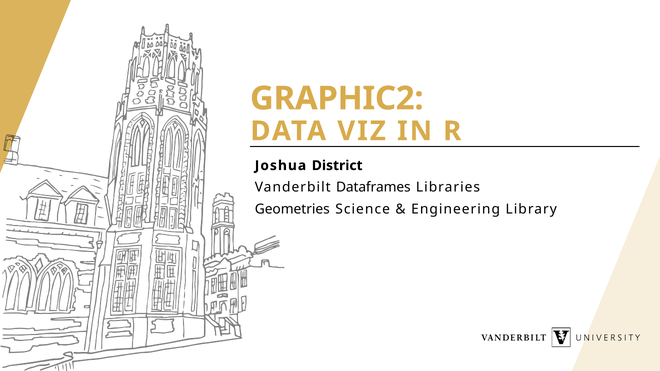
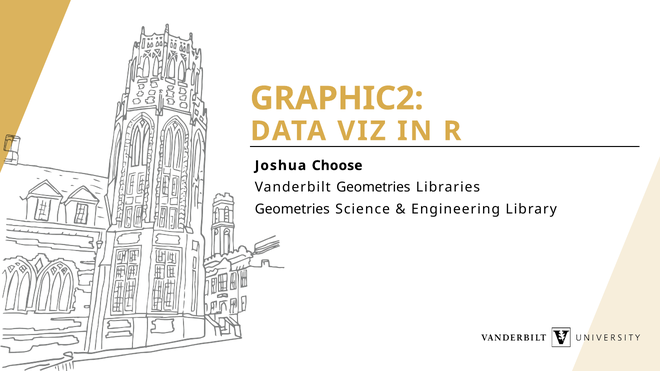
District: District -> Choose (337, 166)
Vanderbilt Dataframes: Dataframes -> Geometries (373, 187)
